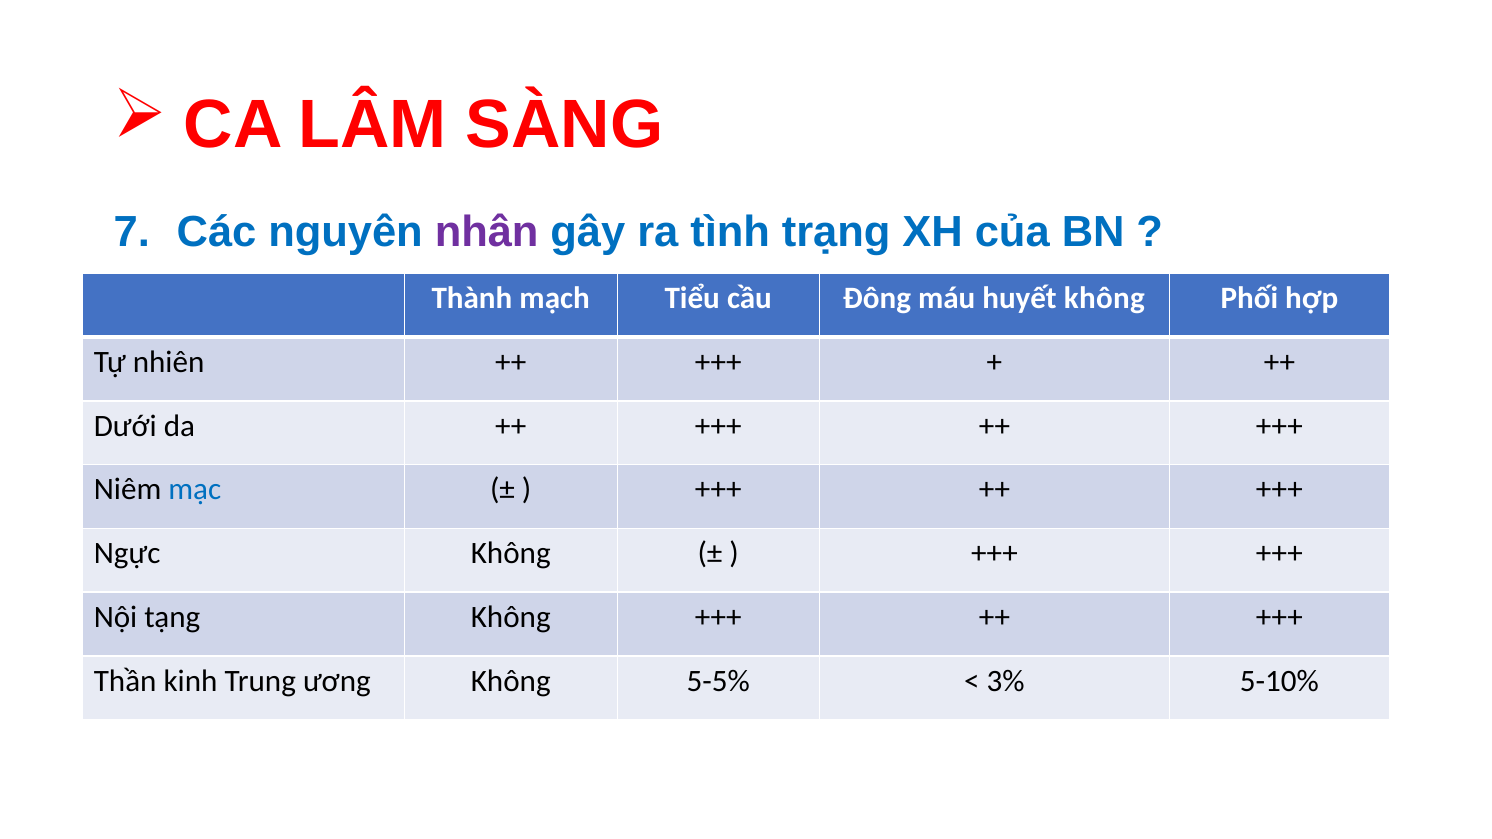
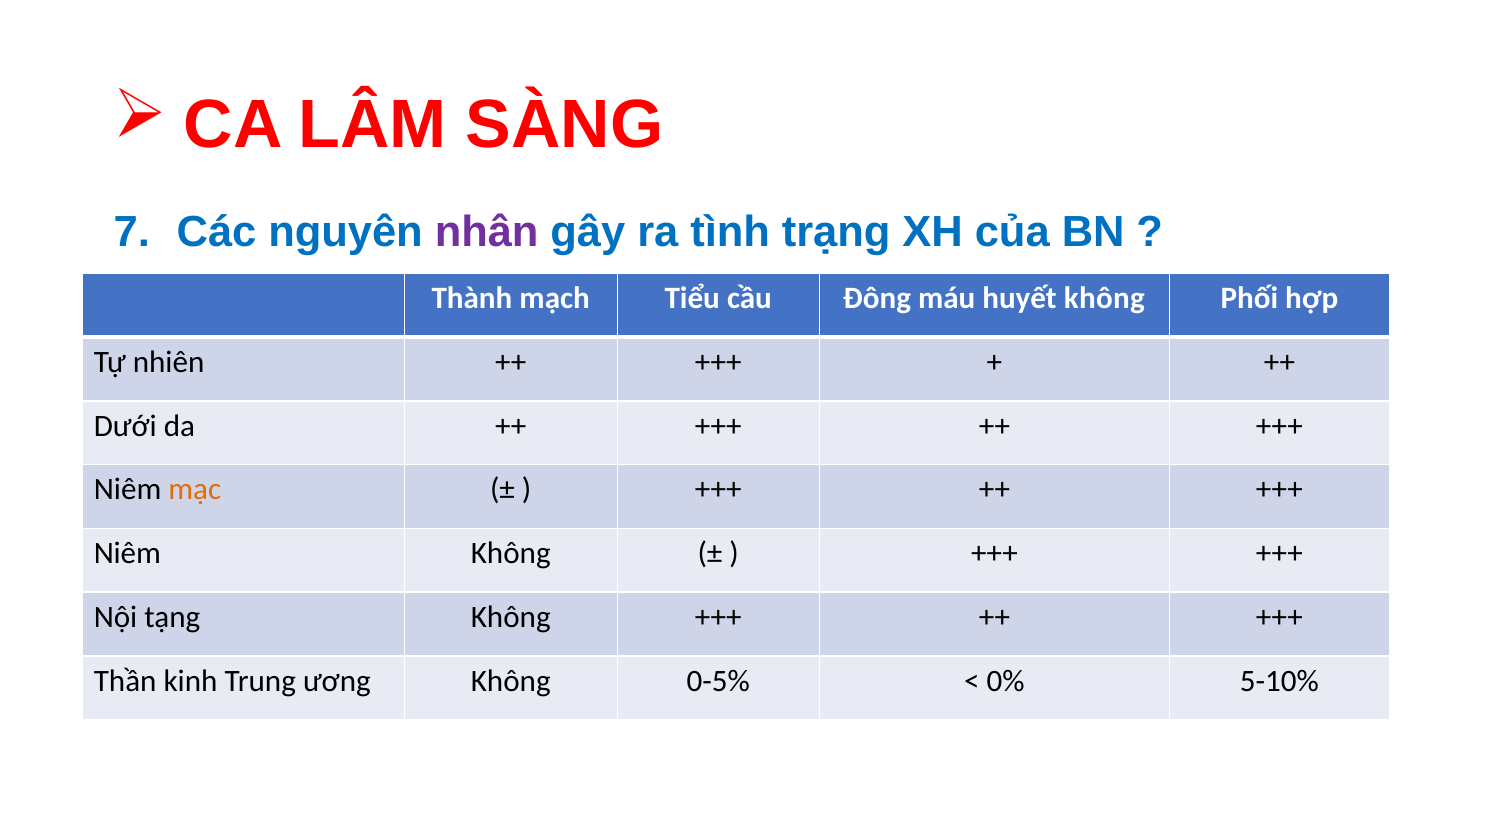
mạc colour: blue -> orange (195, 490)
Ngực: Ngực -> Niêm (127, 554)
5-5%: 5-5% -> 0-5% (718, 681)
3%: 3% -> 0% (1006, 681)
